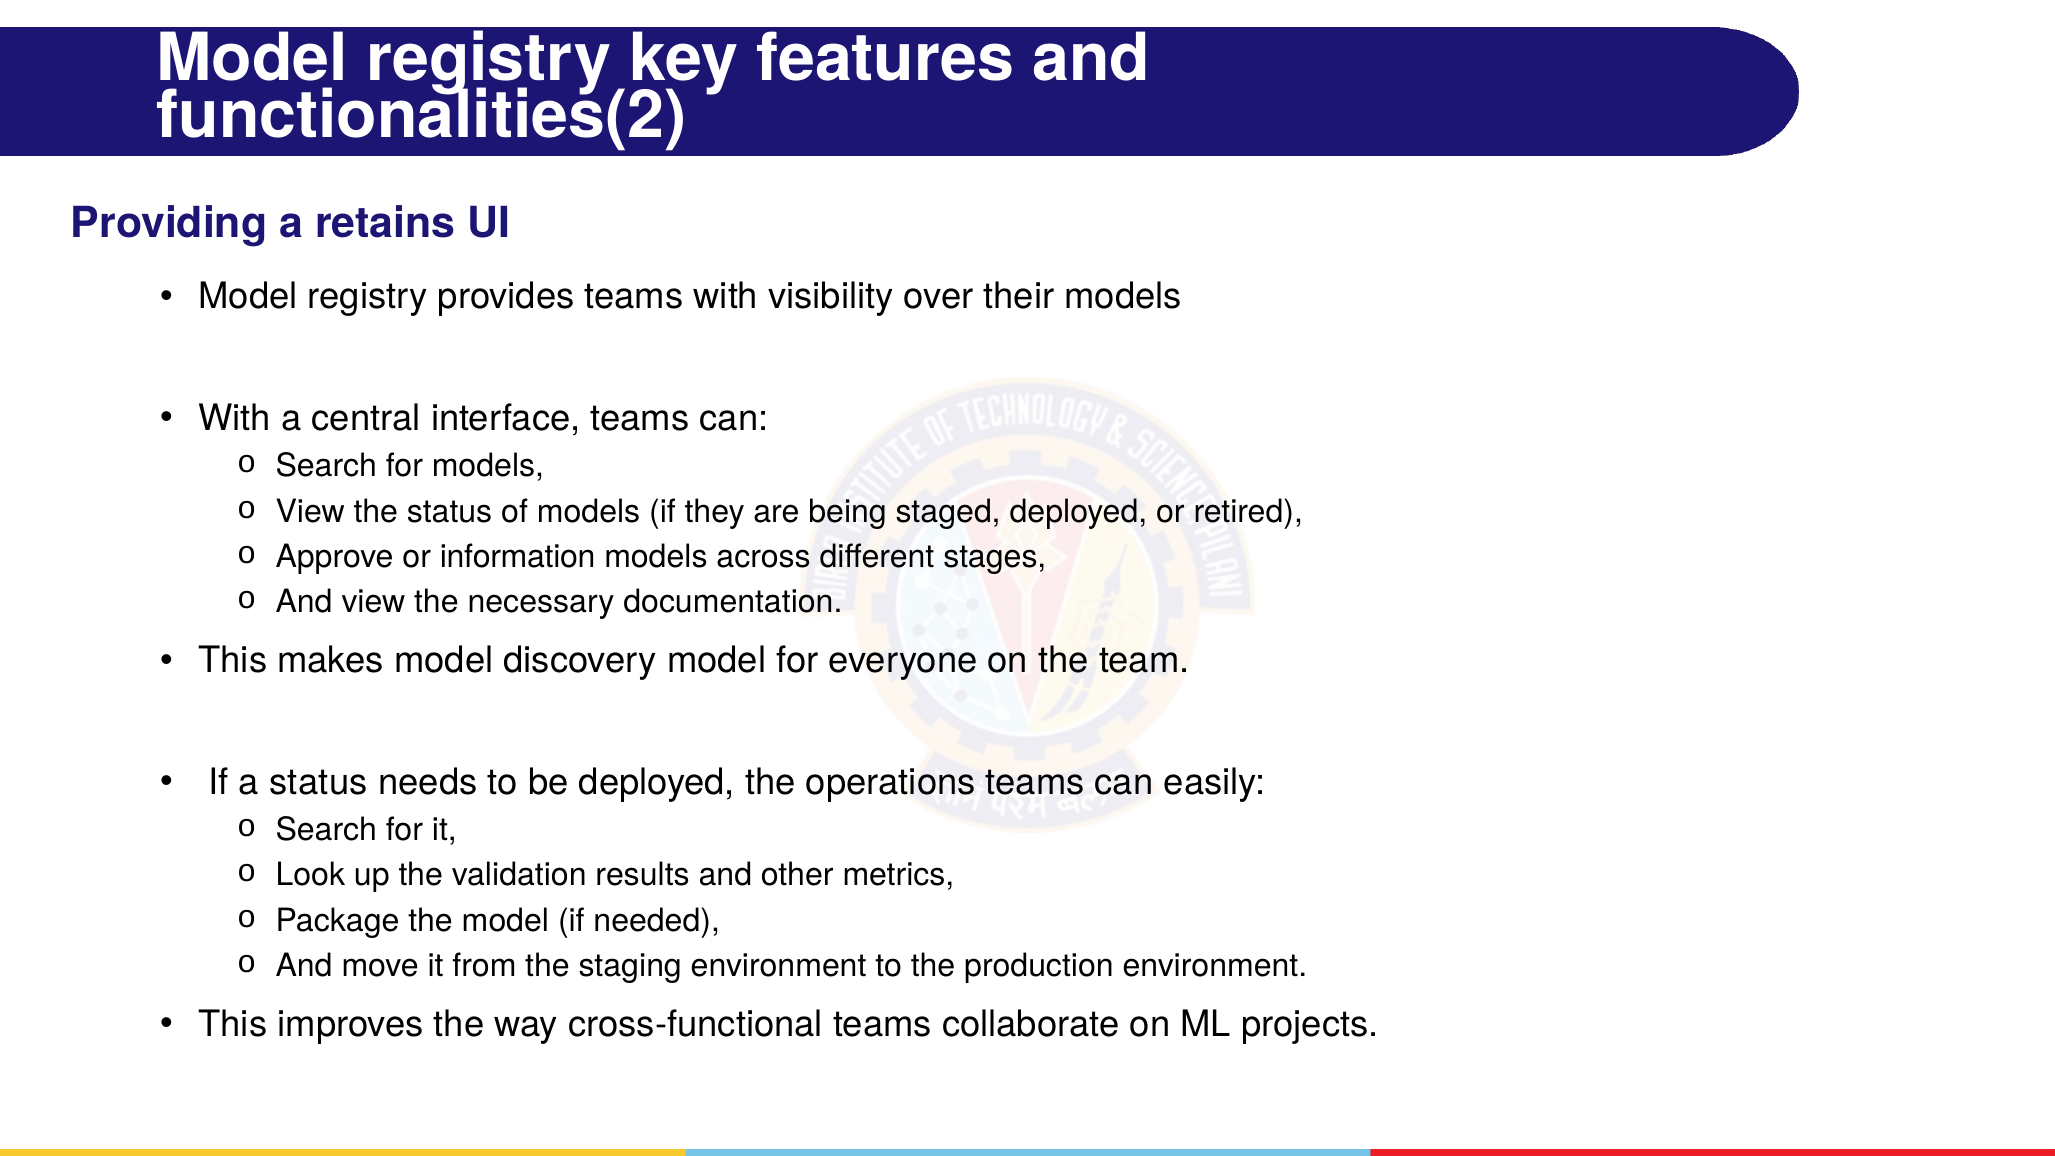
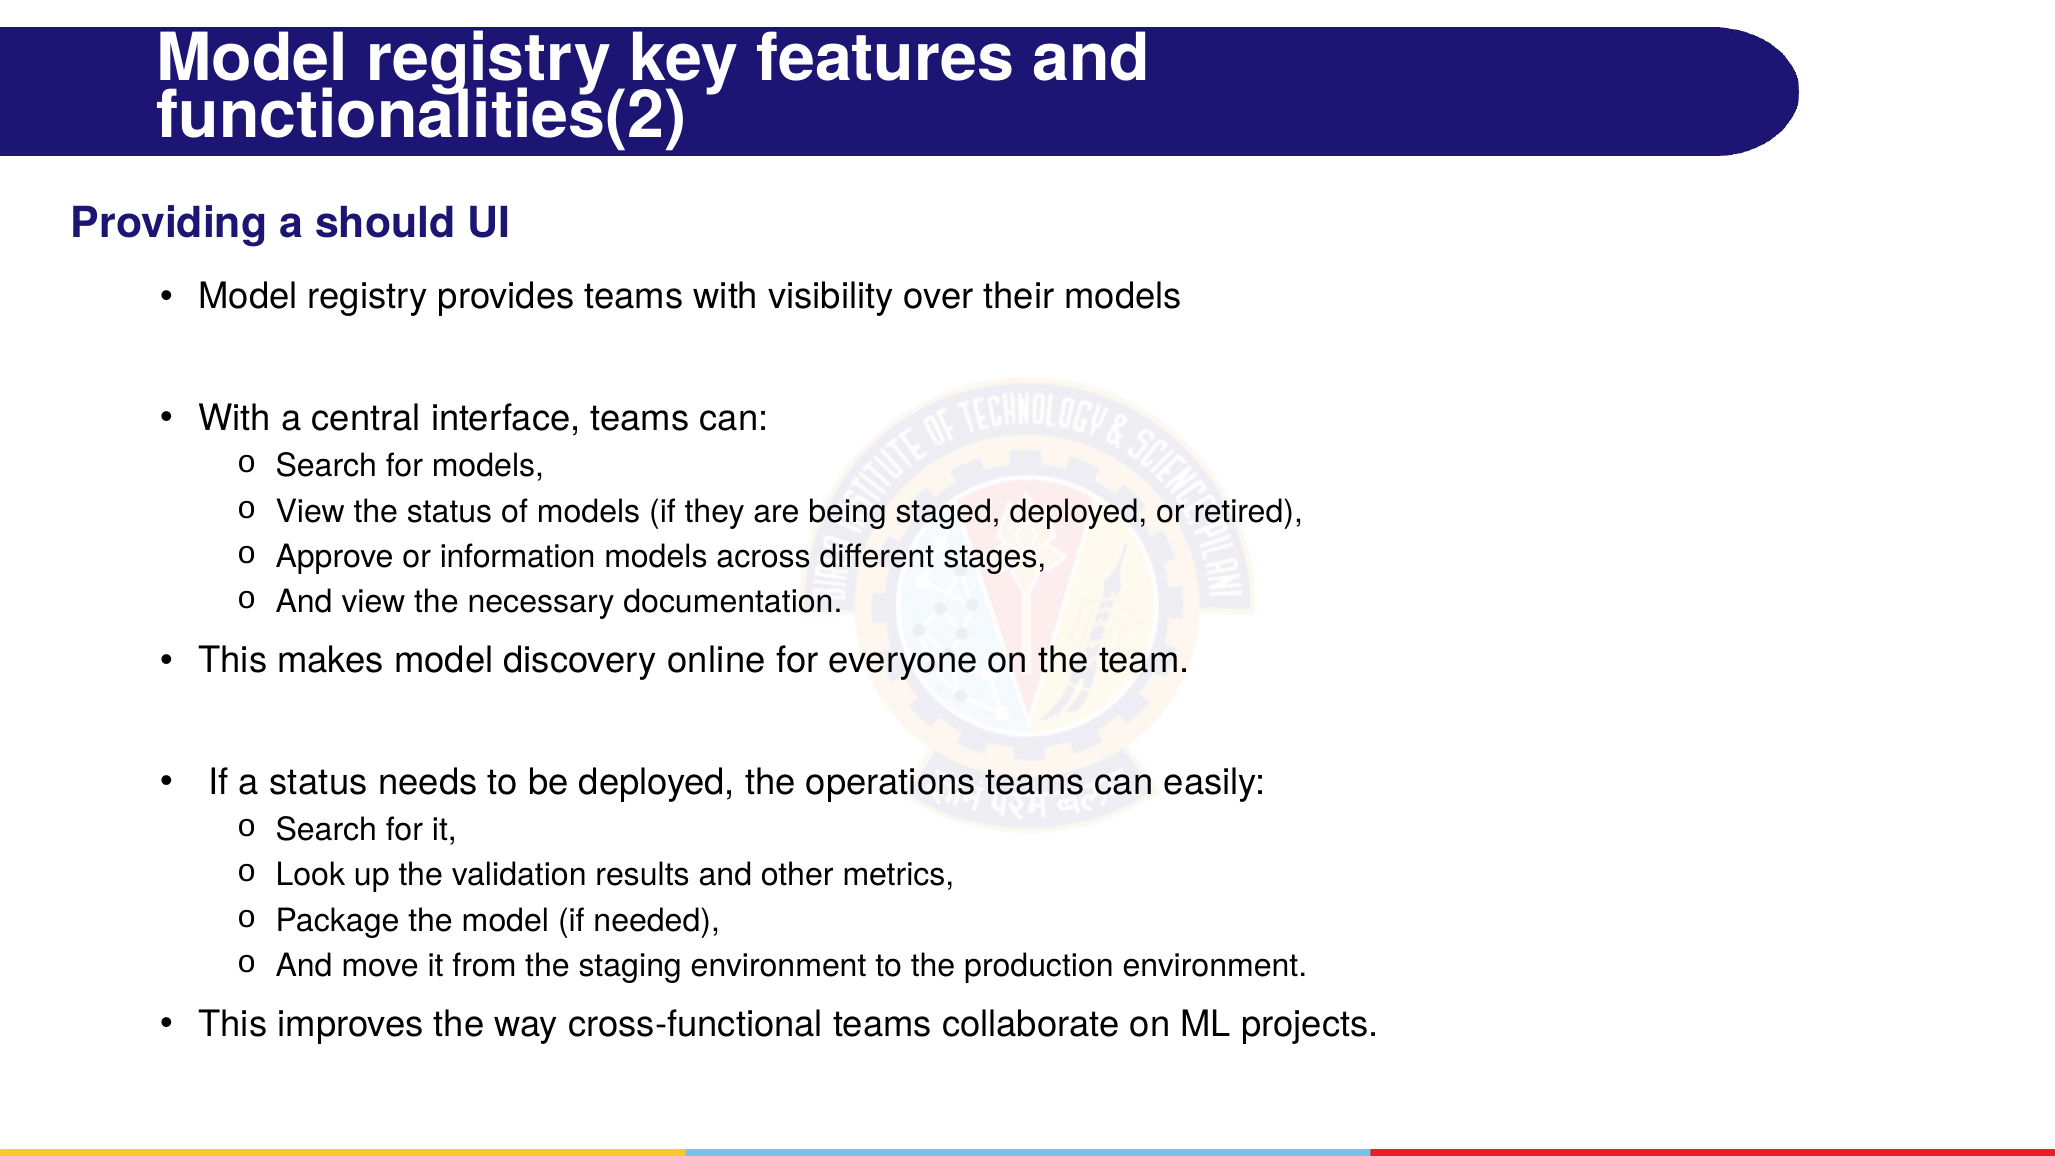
retains: retains -> should (385, 223)
discovery model: model -> online (717, 661)
